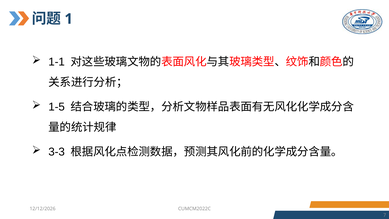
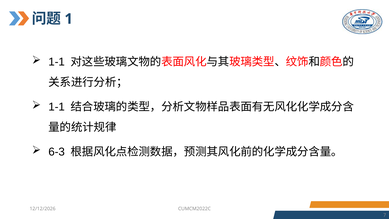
1-5: 1-5 -> 1-1 (57, 107)
3-3: 3-3 -> 6-3 (57, 152)
